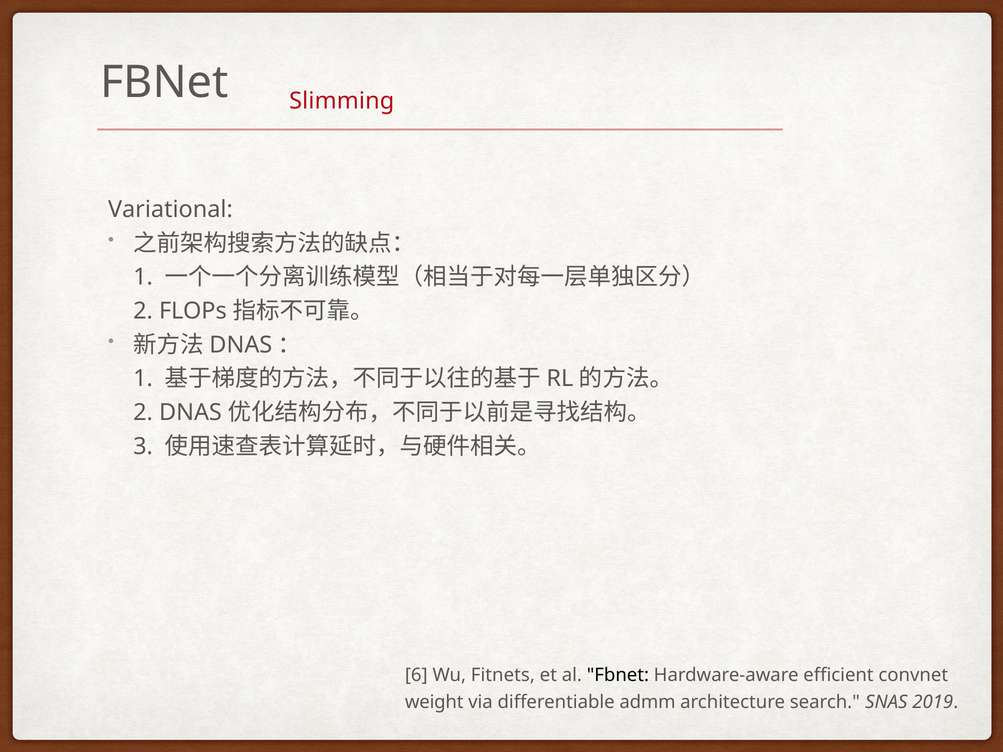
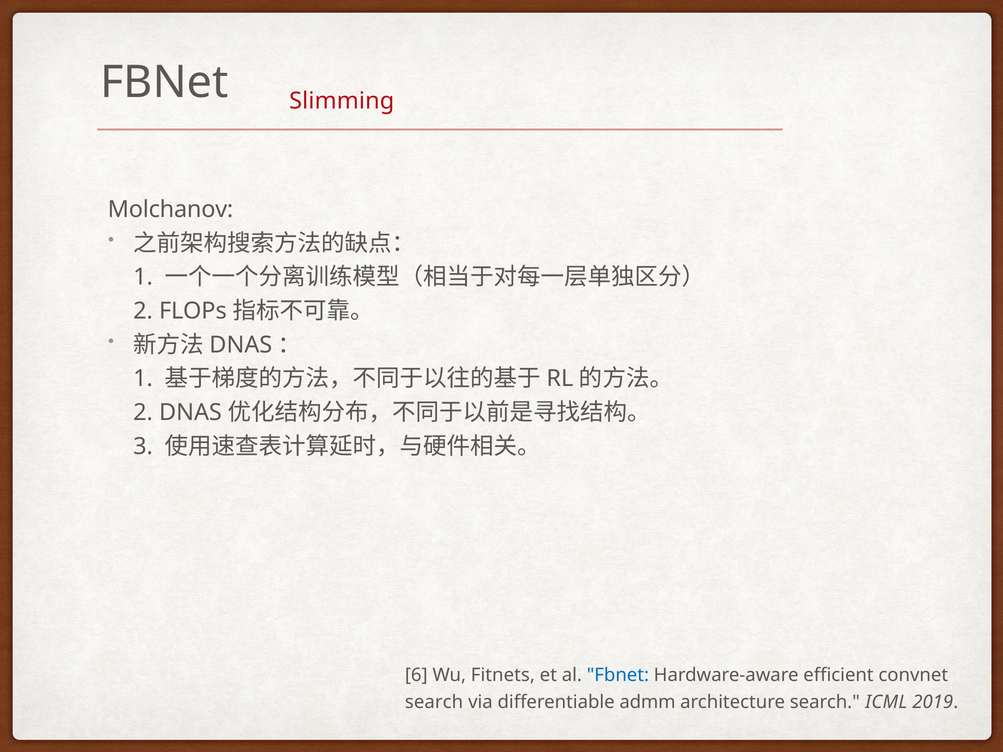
Variational: Variational -> Molchanov (171, 210)
Fbnet colour: black -> blue (618, 676)
weight: weight -> search (434, 702)
SNAS: SNAS -> ICML (886, 702)
